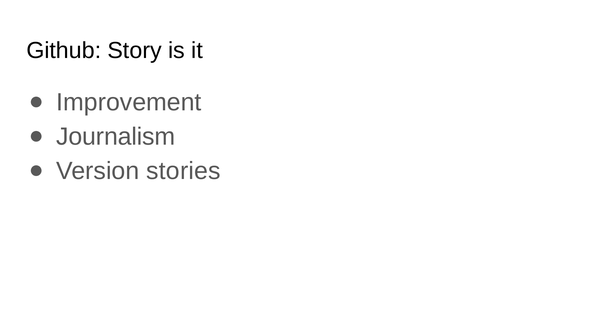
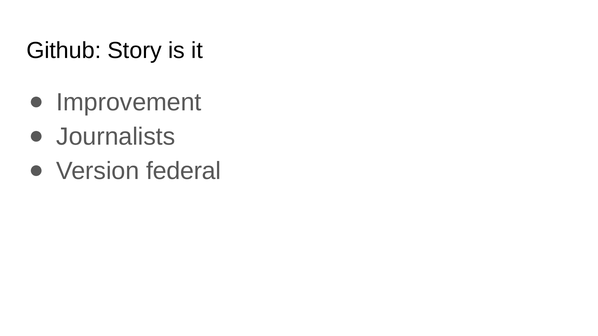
Journalism: Journalism -> Journalists (116, 137)
stories: stories -> federal (184, 171)
